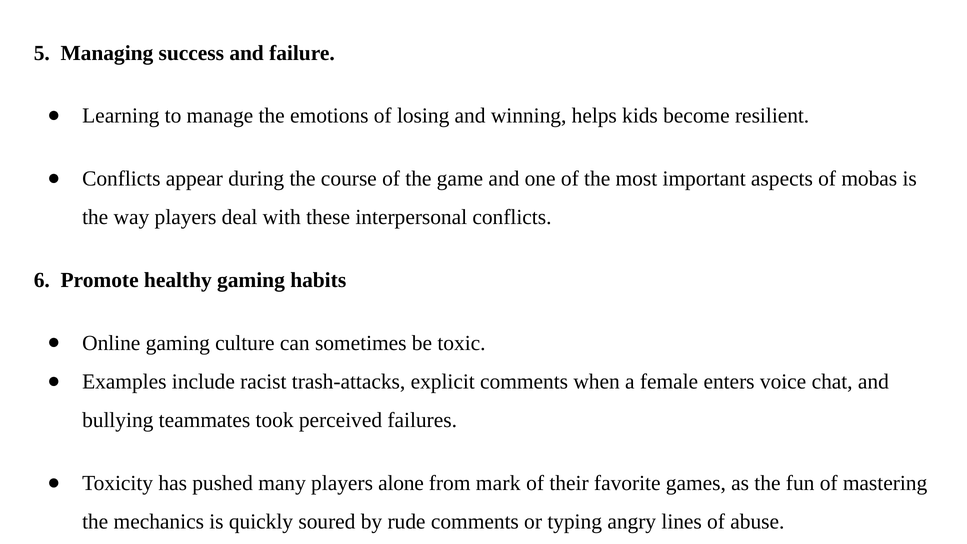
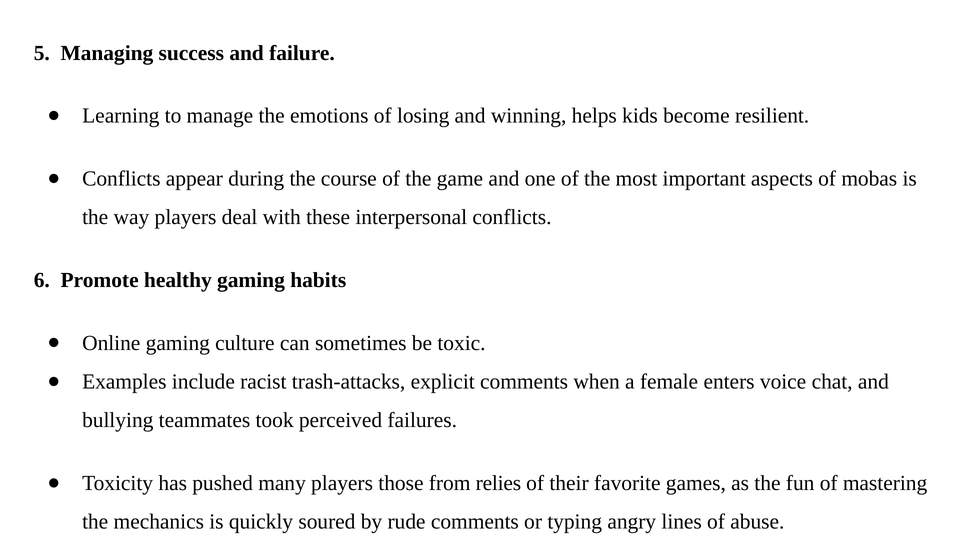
alone: alone -> those (401, 483)
mark: mark -> relies (498, 483)
